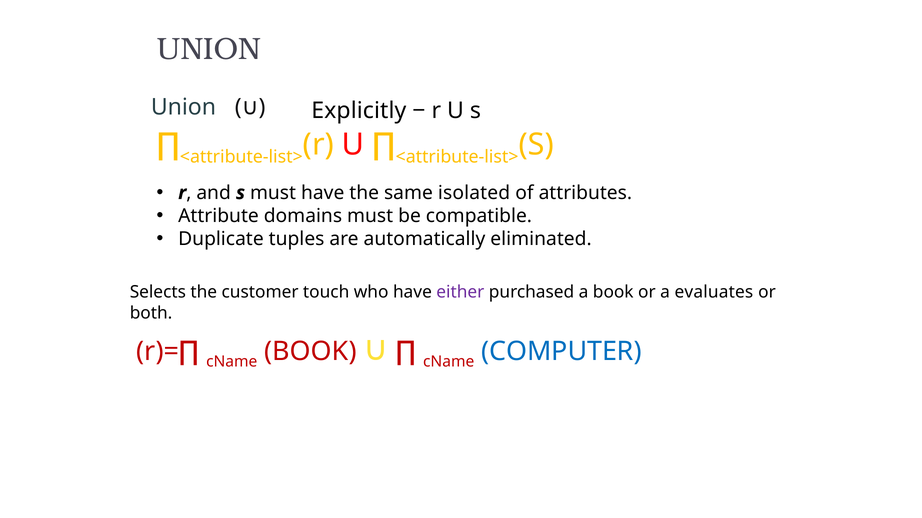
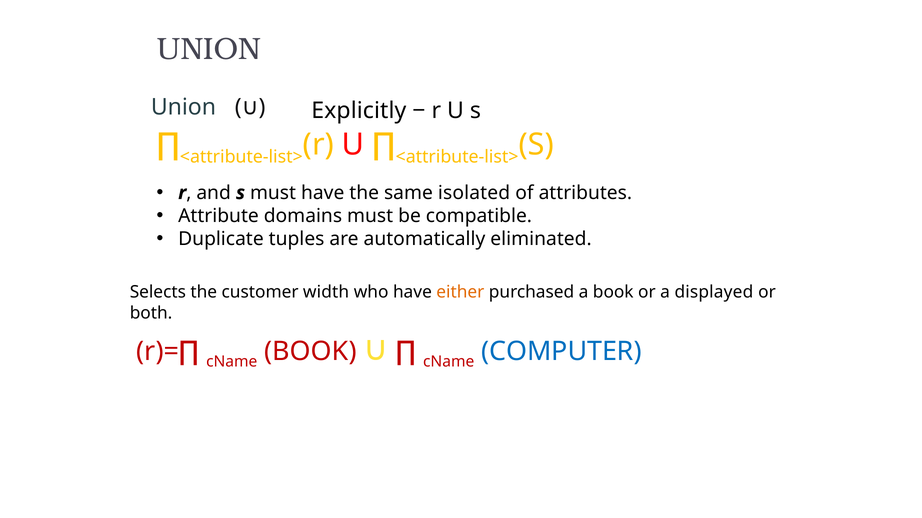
touch: touch -> width (326, 292)
either colour: purple -> orange (460, 292)
evaluates: evaluates -> displayed (714, 292)
